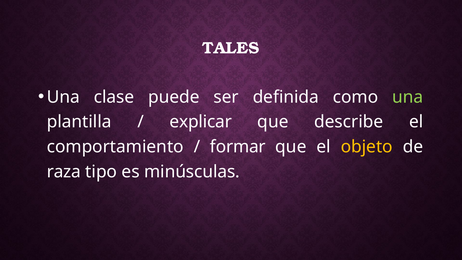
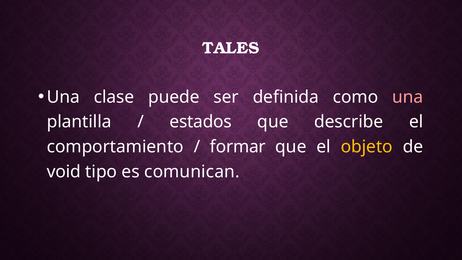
una colour: light green -> pink (408, 97)
explicar: explicar -> estados (201, 122)
raza: raza -> void (64, 172)
minúsculas: minúsculas -> comunican (192, 172)
